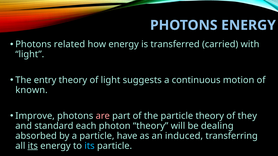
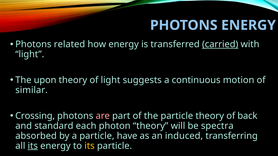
carried underline: none -> present (220, 44)
entry: entry -> upon (45, 80)
known: known -> similar (32, 90)
Improve: Improve -> Crossing (35, 116)
they: they -> back (247, 116)
dealing: dealing -> spectra (217, 126)
its colour: light blue -> yellow (90, 146)
